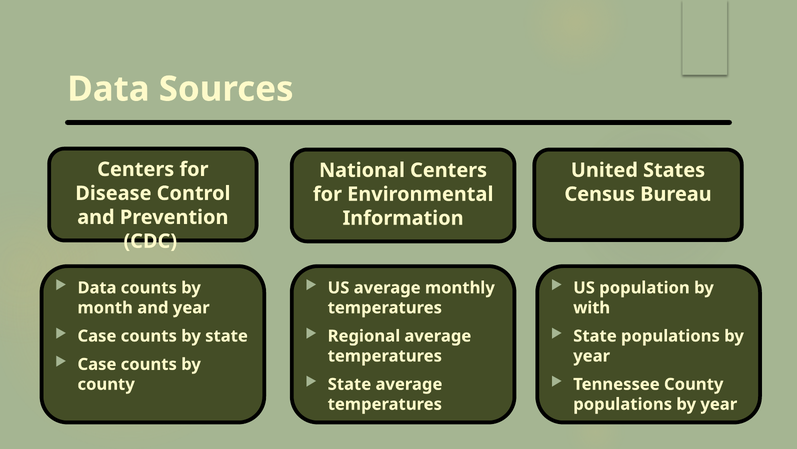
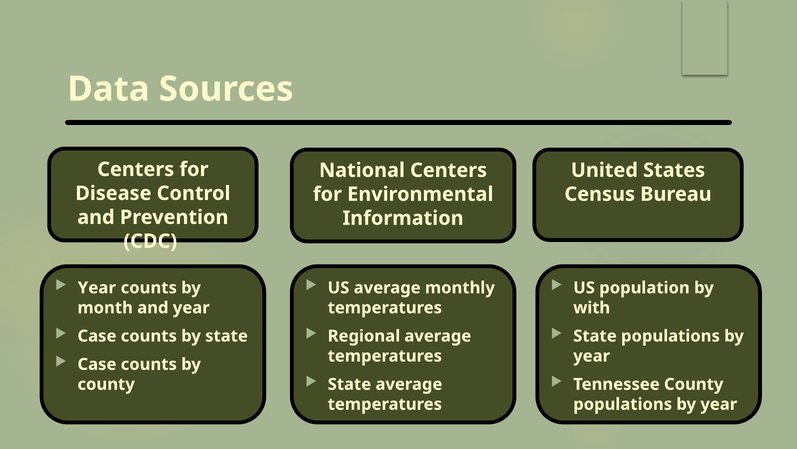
Data: Data -> Year (97, 287)
